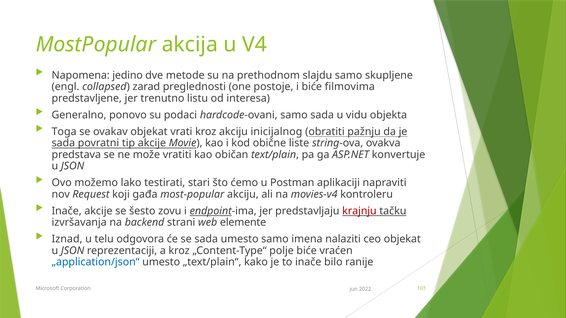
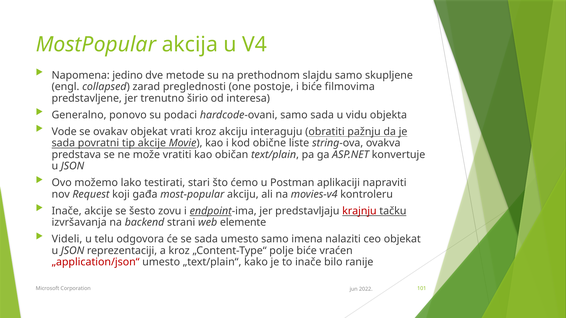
listu: listu -> širio (198, 98)
Toga: Toga -> Vode (64, 132)
inicijalnog: inicijalnog -> interaguju (276, 132)
Iznad: Iznad -> Videli (67, 239)
„application/json“ colour: blue -> red (96, 262)
